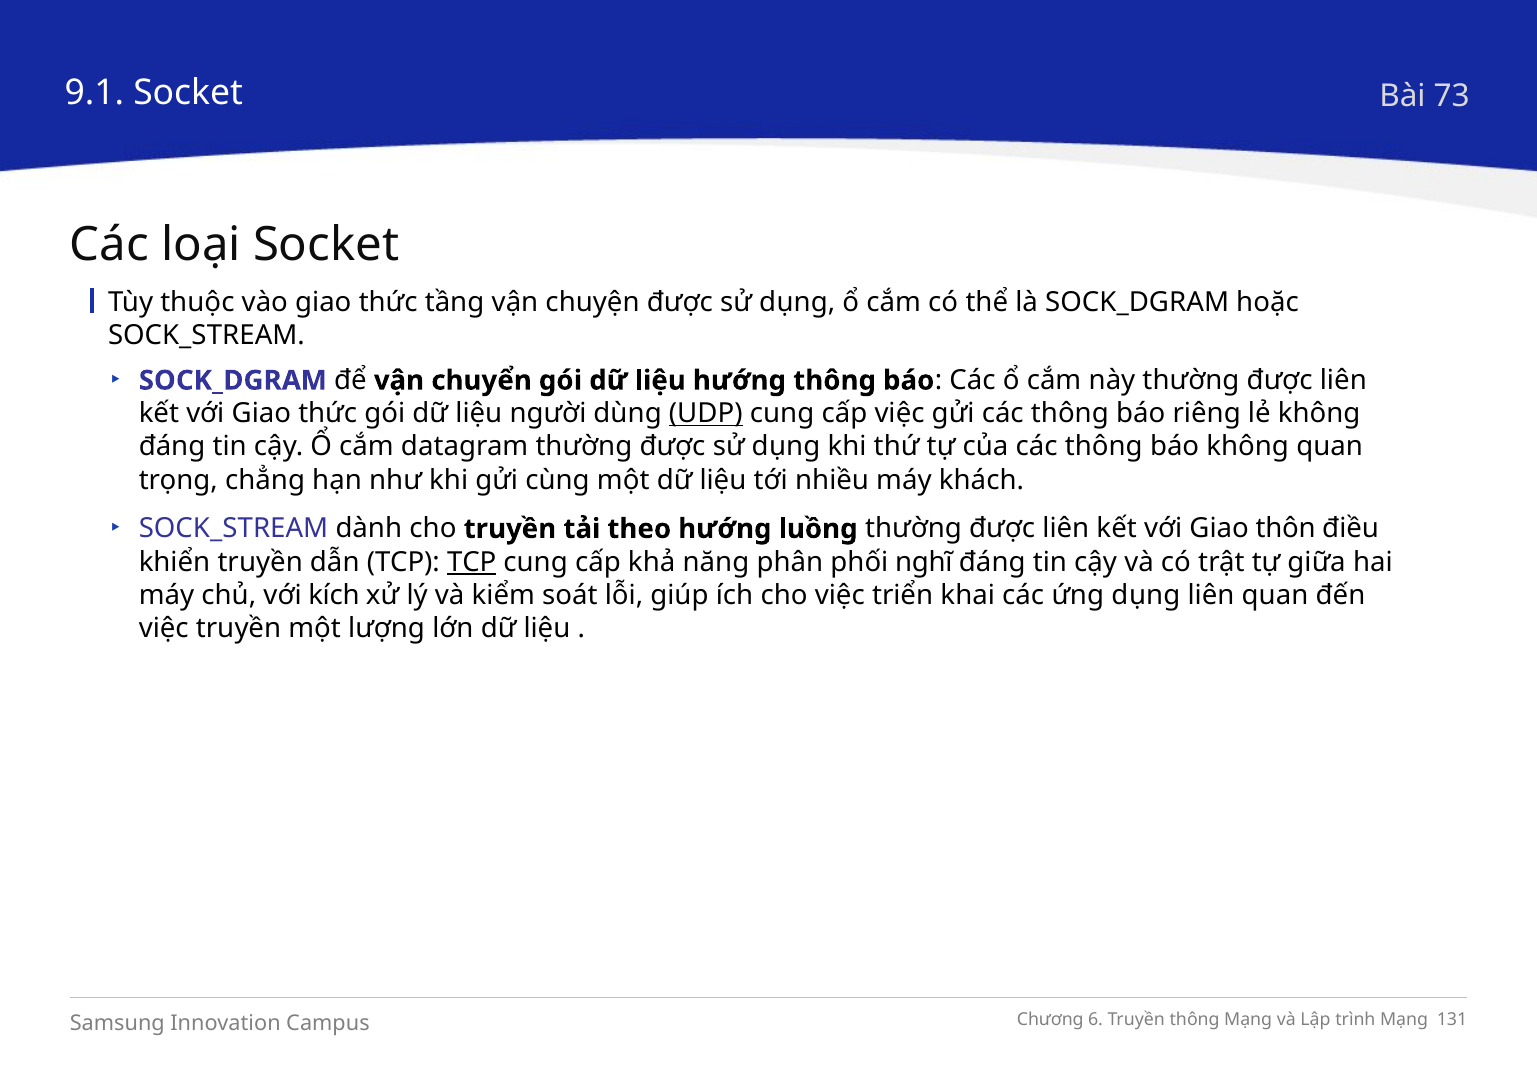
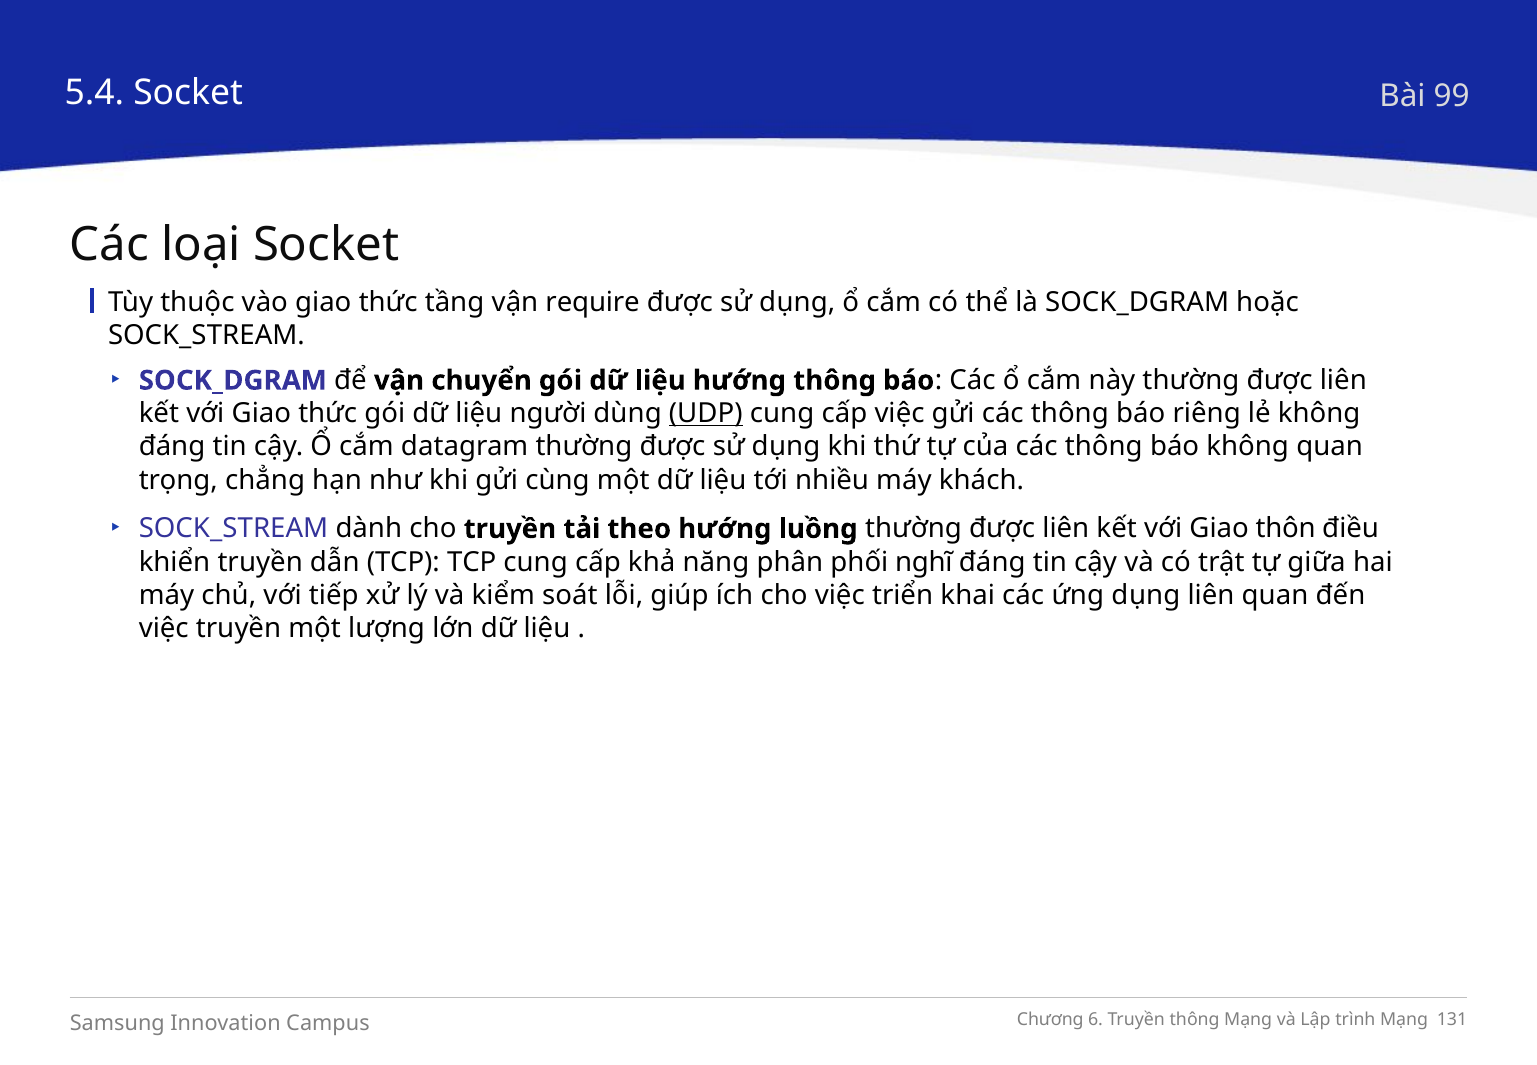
9.1: 9.1 -> 5.4 (94, 93)
73: 73 -> 99 (1452, 96)
chuyện: chuyện -> require (593, 302)
TCP underline: present -> none (472, 562)
kích: kích -> tiếp (334, 595)
